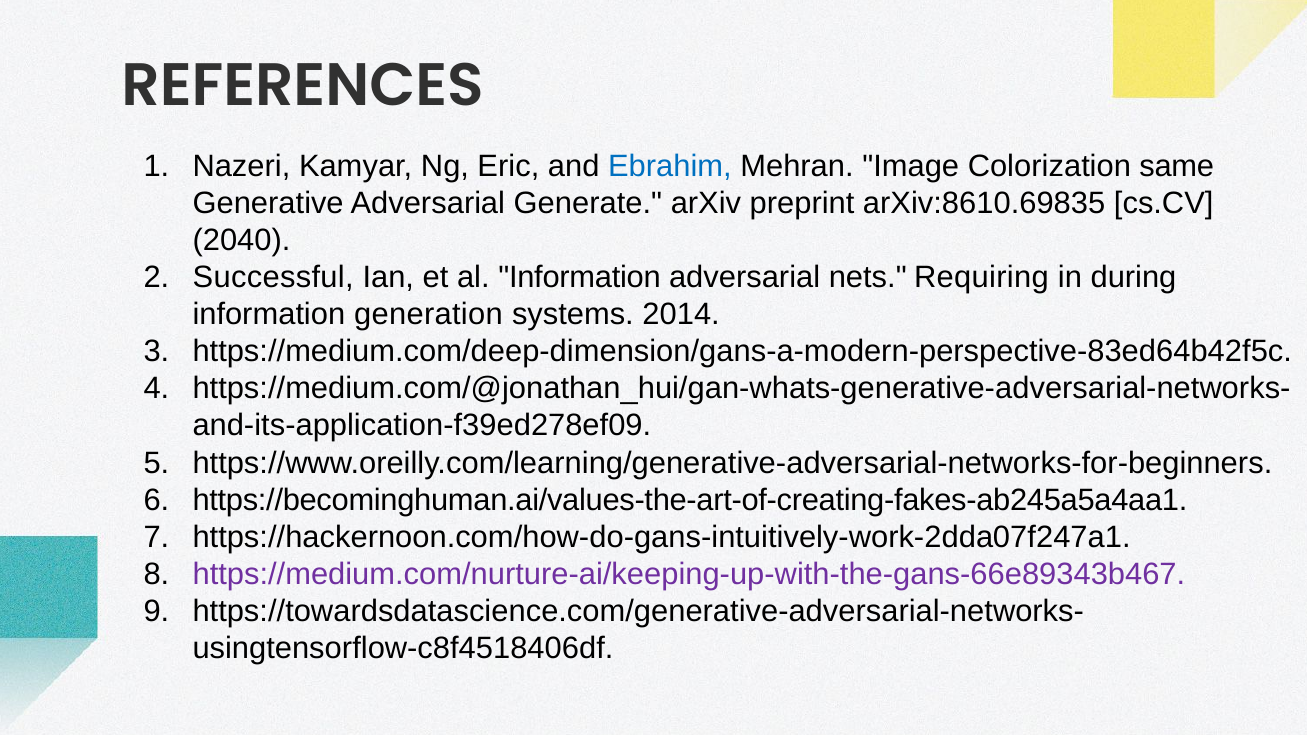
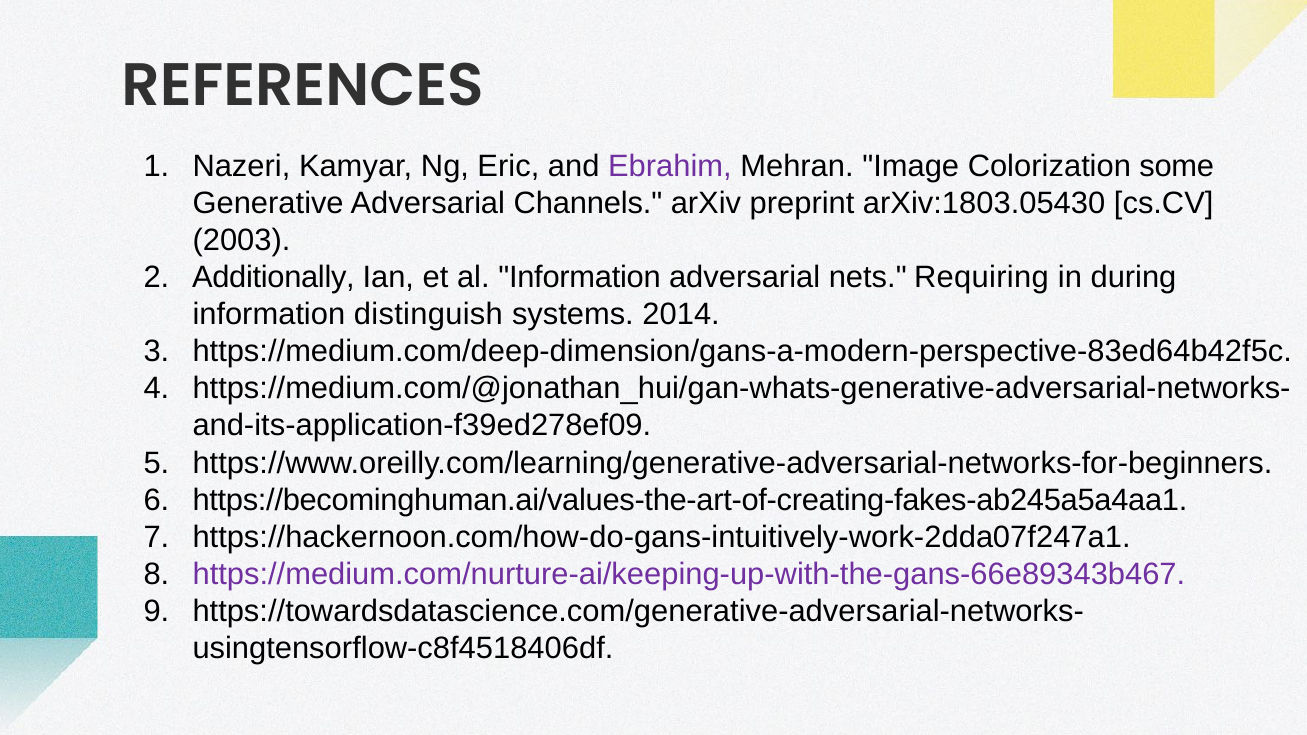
Ebrahim colour: blue -> purple (670, 167)
same: same -> some (1177, 167)
Generate: Generate -> Channels (588, 204)
arXiv:8610.69835: arXiv:8610.69835 -> arXiv:1803.05430 (984, 204)
2040: 2040 -> 2003 (242, 241)
Successful: Successful -> Additionally (273, 278)
generation: generation -> distinguish (428, 315)
